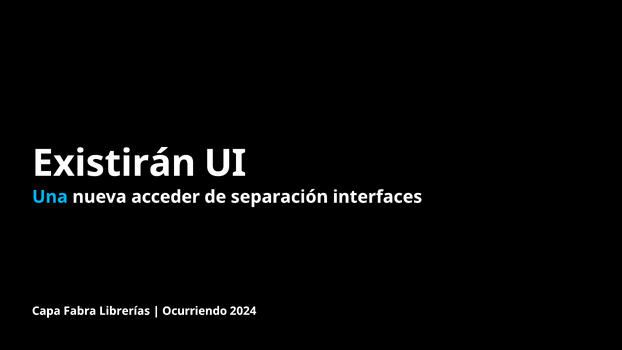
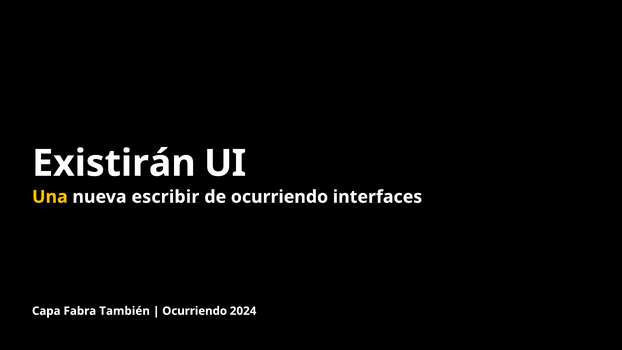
Una colour: light blue -> yellow (50, 197)
acceder: acceder -> escribir (165, 197)
de separación: separación -> ocurriendo (279, 197)
Librerías: Librerías -> También (125, 311)
